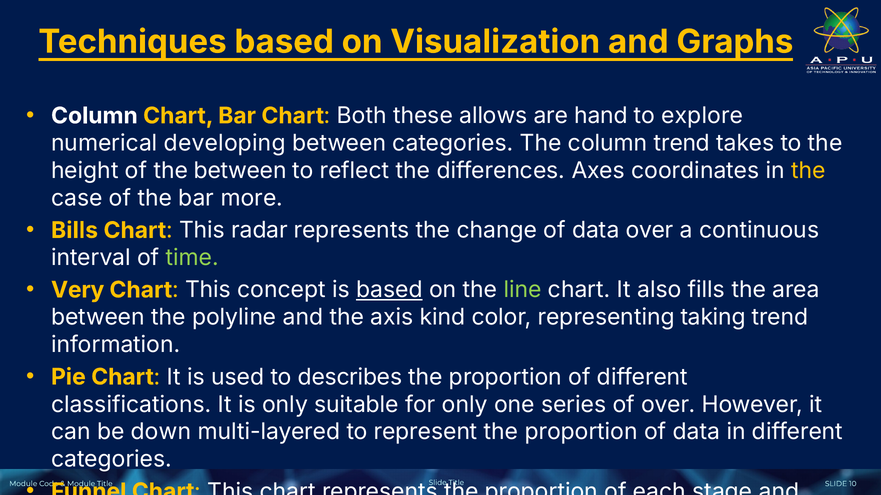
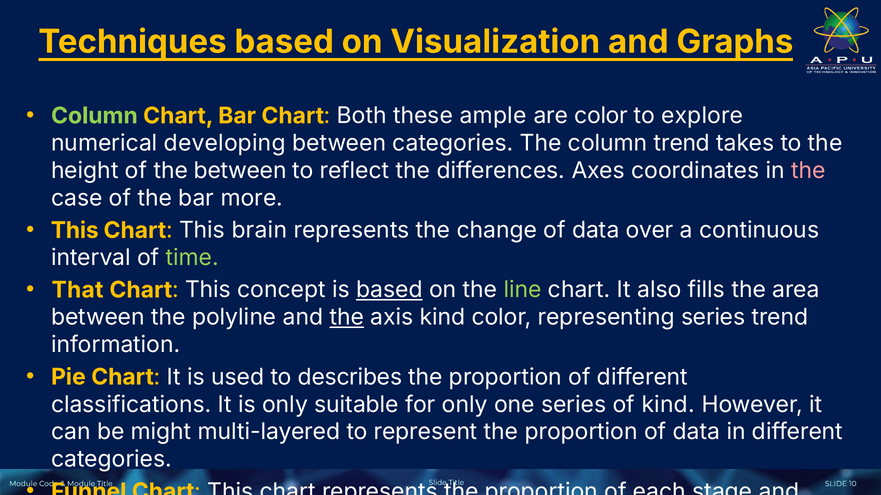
Column colour: white -> light green (94, 116)
allows: allows -> ample (493, 116)
are hand: hand -> color (601, 116)
the colour: yellow -> pink (809, 171)
Bills: Bills -> This (75, 231)
radar: radar -> brain (259, 231)
Very: Very -> That (77, 290)
the underline: none -> present (347, 318)
representing taking: taking -> series (713, 318)
of over: over -> kind (668, 405)
down: down -> might (161, 432)
